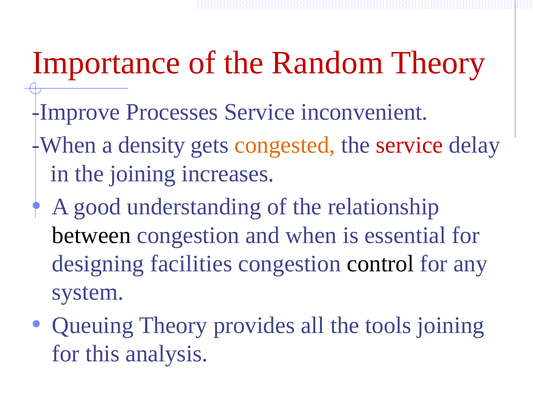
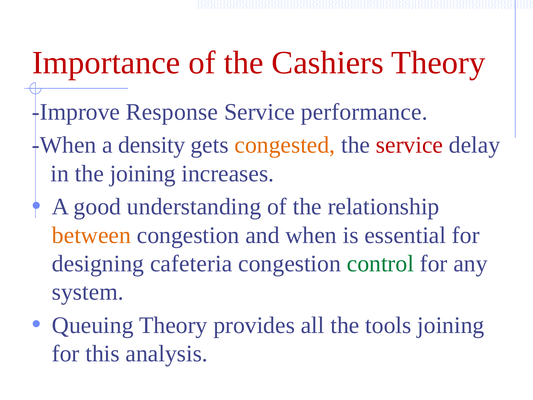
Random: Random -> Cashiers (328, 63)
Processes: Processes -> Response (172, 112)
inconvenient: inconvenient -> performance (364, 112)
between colour: black -> orange (91, 235)
facilities: facilities -> cafeteria (191, 263)
control colour: black -> green (380, 263)
